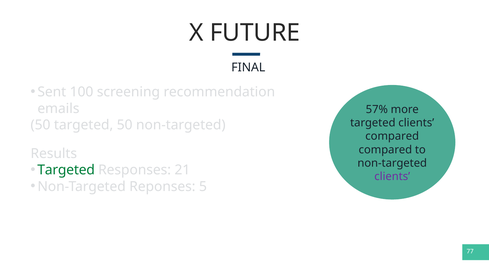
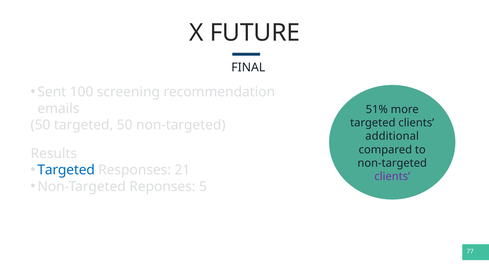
57%: 57% -> 51% (377, 109)
compared: compared -> additional (392, 136)
Targeted colour: green -> blue (66, 170)
